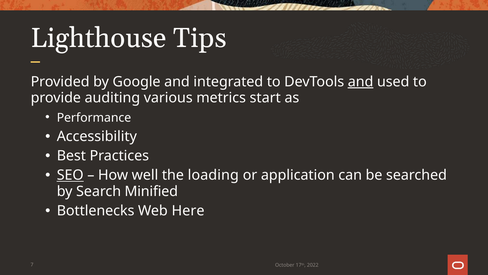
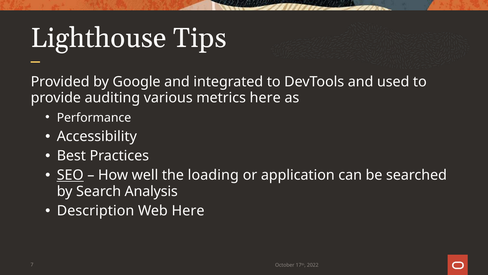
and underline: present -> none (361, 82)
metrics start: start -> here (265, 98)
Minified: Minified -> Analysis (151, 191)
Bottlenecks: Bottlenecks -> Description (96, 210)
